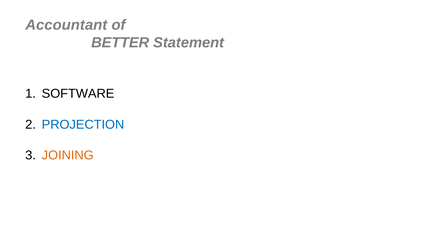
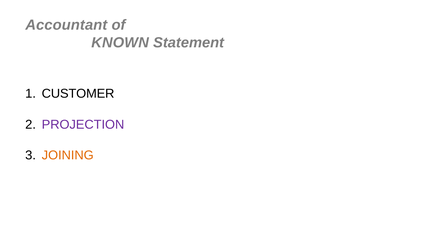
BETTER: BETTER -> KNOWN (120, 43)
SOFTWARE: SOFTWARE -> CUSTOMER (78, 94)
PROJECTION colour: blue -> purple (83, 125)
